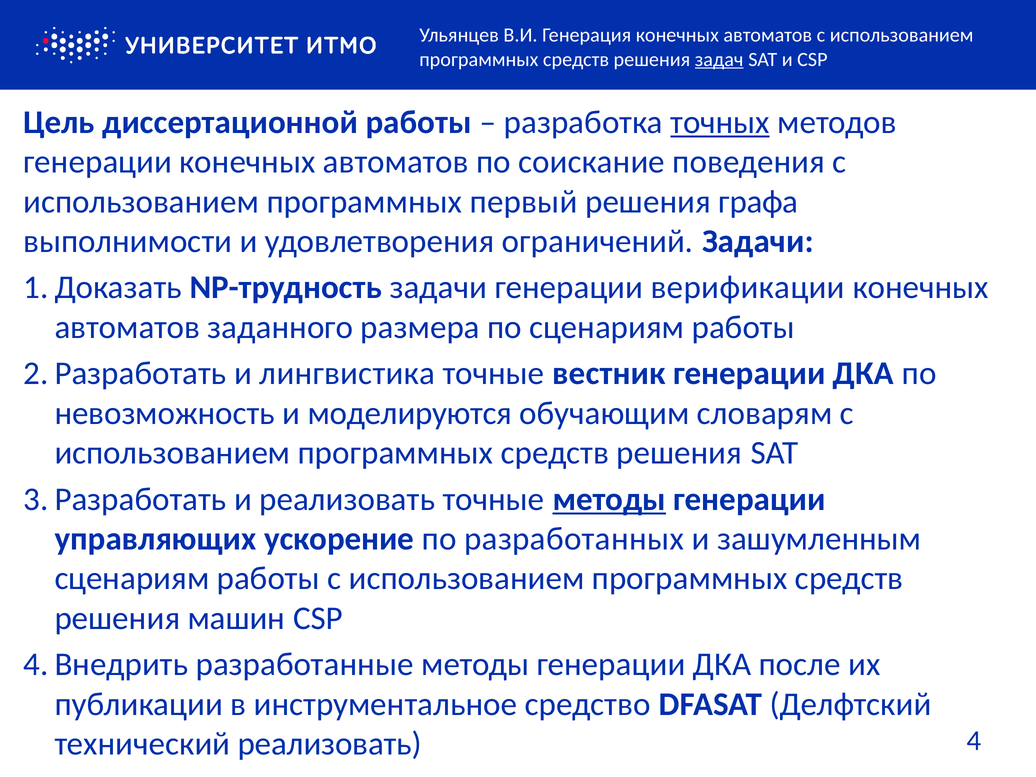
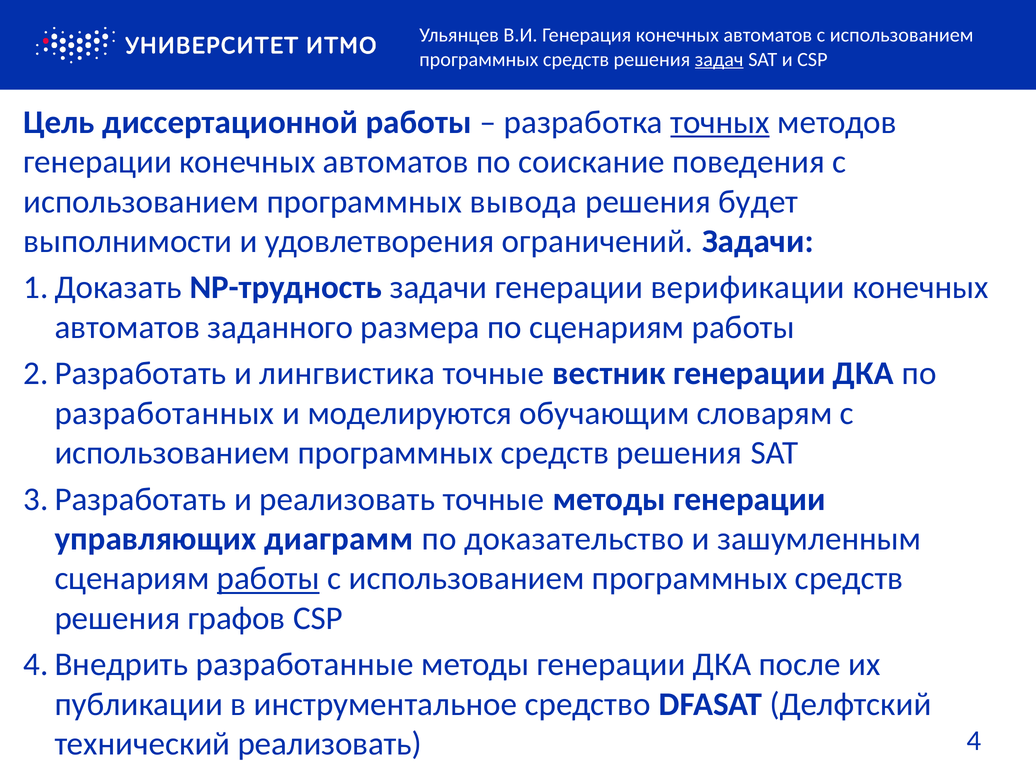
первый: первый -> вывода (524, 202)
графа: графа -> будет (758, 202)
невозможность: невозможность -> разработанных (164, 413)
методы underline: present -> none (609, 499)
ускорение: ускорение -> диаграмм (339, 539)
разработанных: разработанных -> доказательство (574, 539)
работы underline: none -> present (268, 579)
машин: машин -> графов (236, 618)
